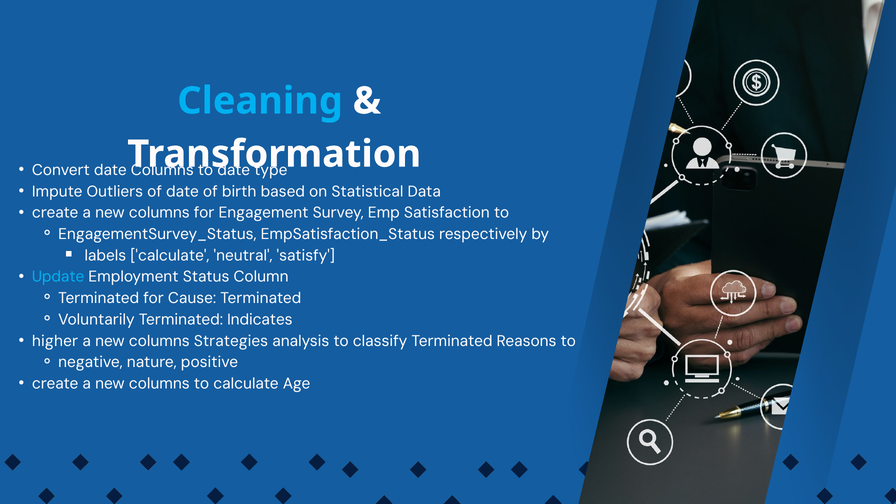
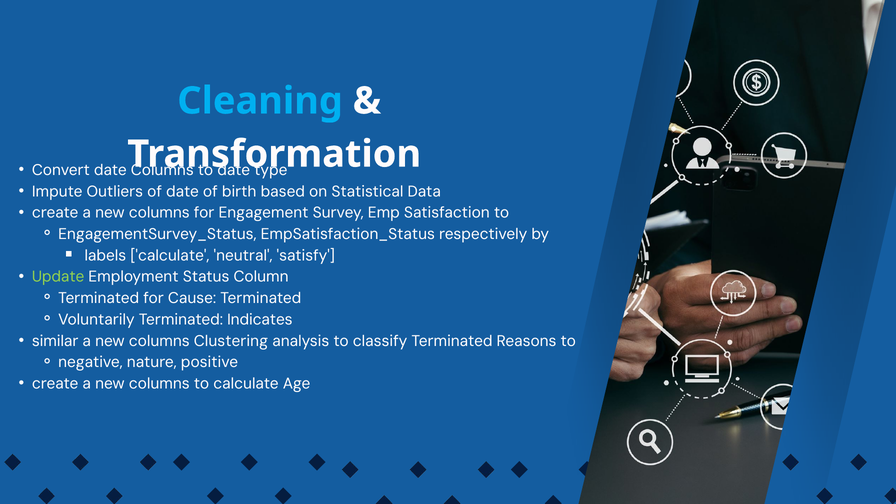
Update colour: light blue -> light green (58, 277)
higher: higher -> similar (55, 341)
Strategies: Strategies -> Clustering (231, 341)
